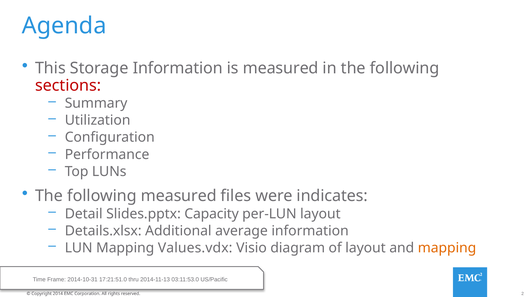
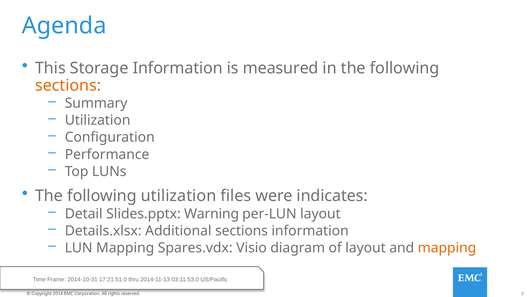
sections colour: red -> orange (68, 85)
following measured: measured -> utilization (179, 196)
Capacity: Capacity -> Warning (212, 213)
Additional average: average -> sections (242, 230)
Values.vdx: Values.vdx -> Spares.vdx (195, 247)
